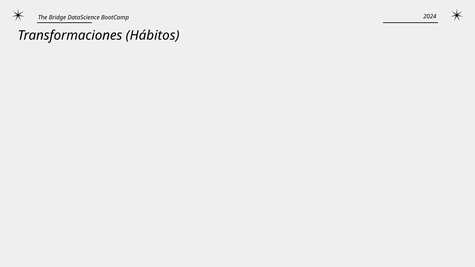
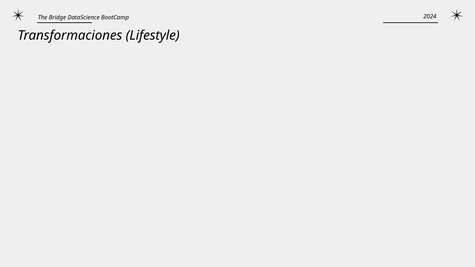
Hábitos: Hábitos -> Lifestyle (153, 36)
